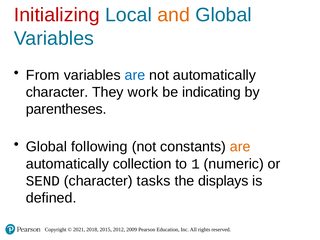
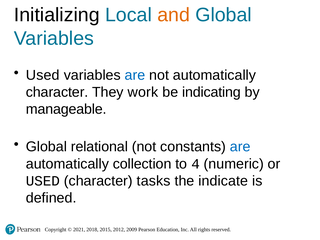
Initializing colour: red -> black (57, 15)
From: From -> Used (43, 75)
parentheses: parentheses -> manageable (66, 109)
following: following -> relational (99, 147)
are colour: orange -> blue (240, 147)
1: 1 -> 4 (196, 164)
SEND: SEND -> USED (43, 181)
displays: displays -> indicate (223, 181)
